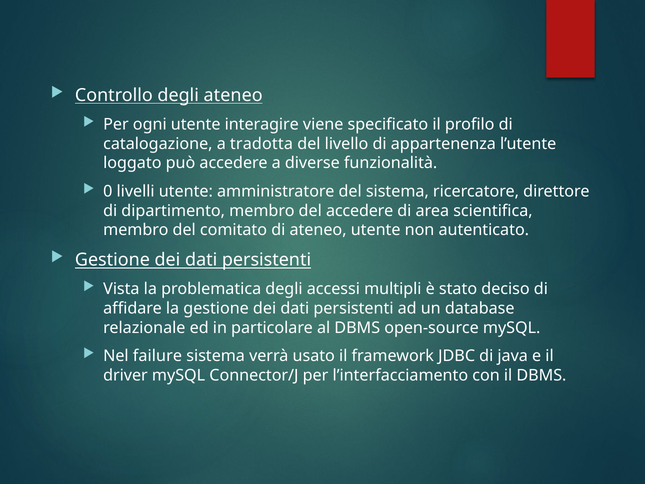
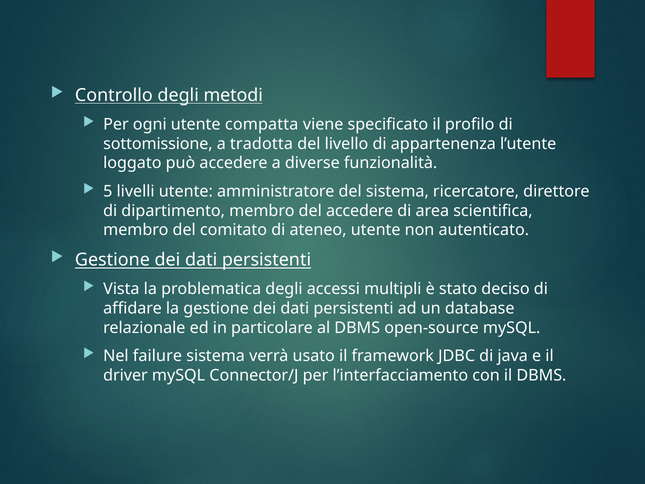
degli ateneo: ateneo -> metodi (233, 95)
interagire: interagire -> compatta (262, 124)
catalogazione: catalogazione -> sottomissione (158, 144)
0: 0 -> 5 (108, 191)
